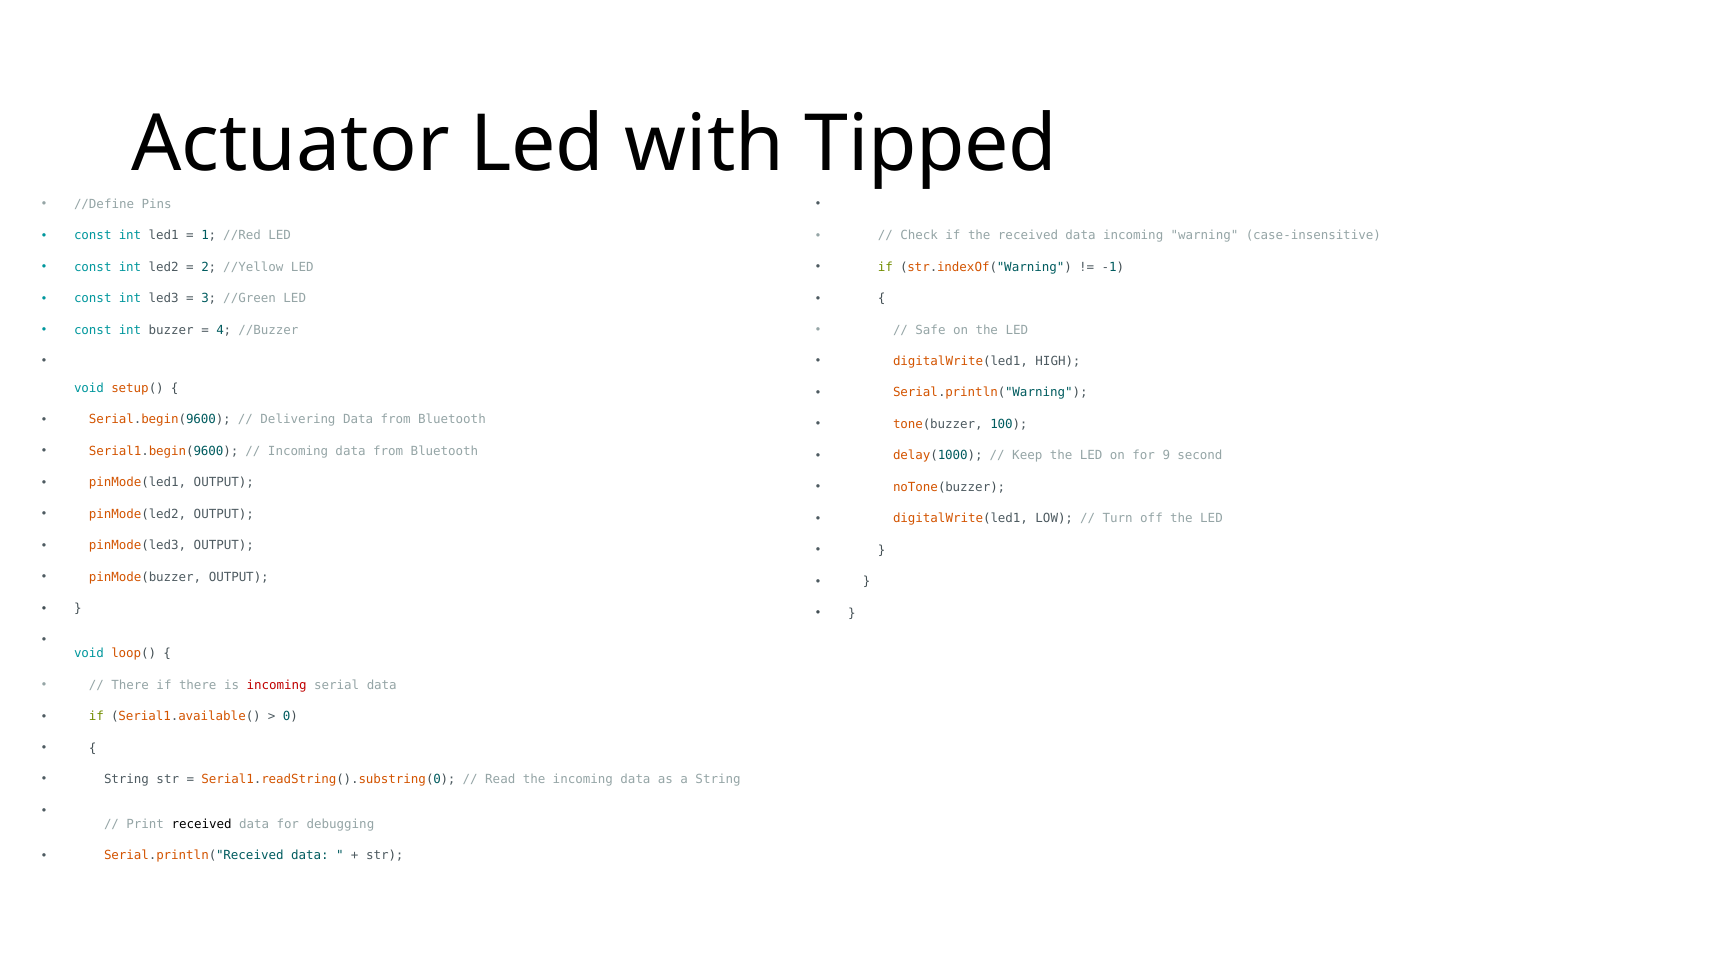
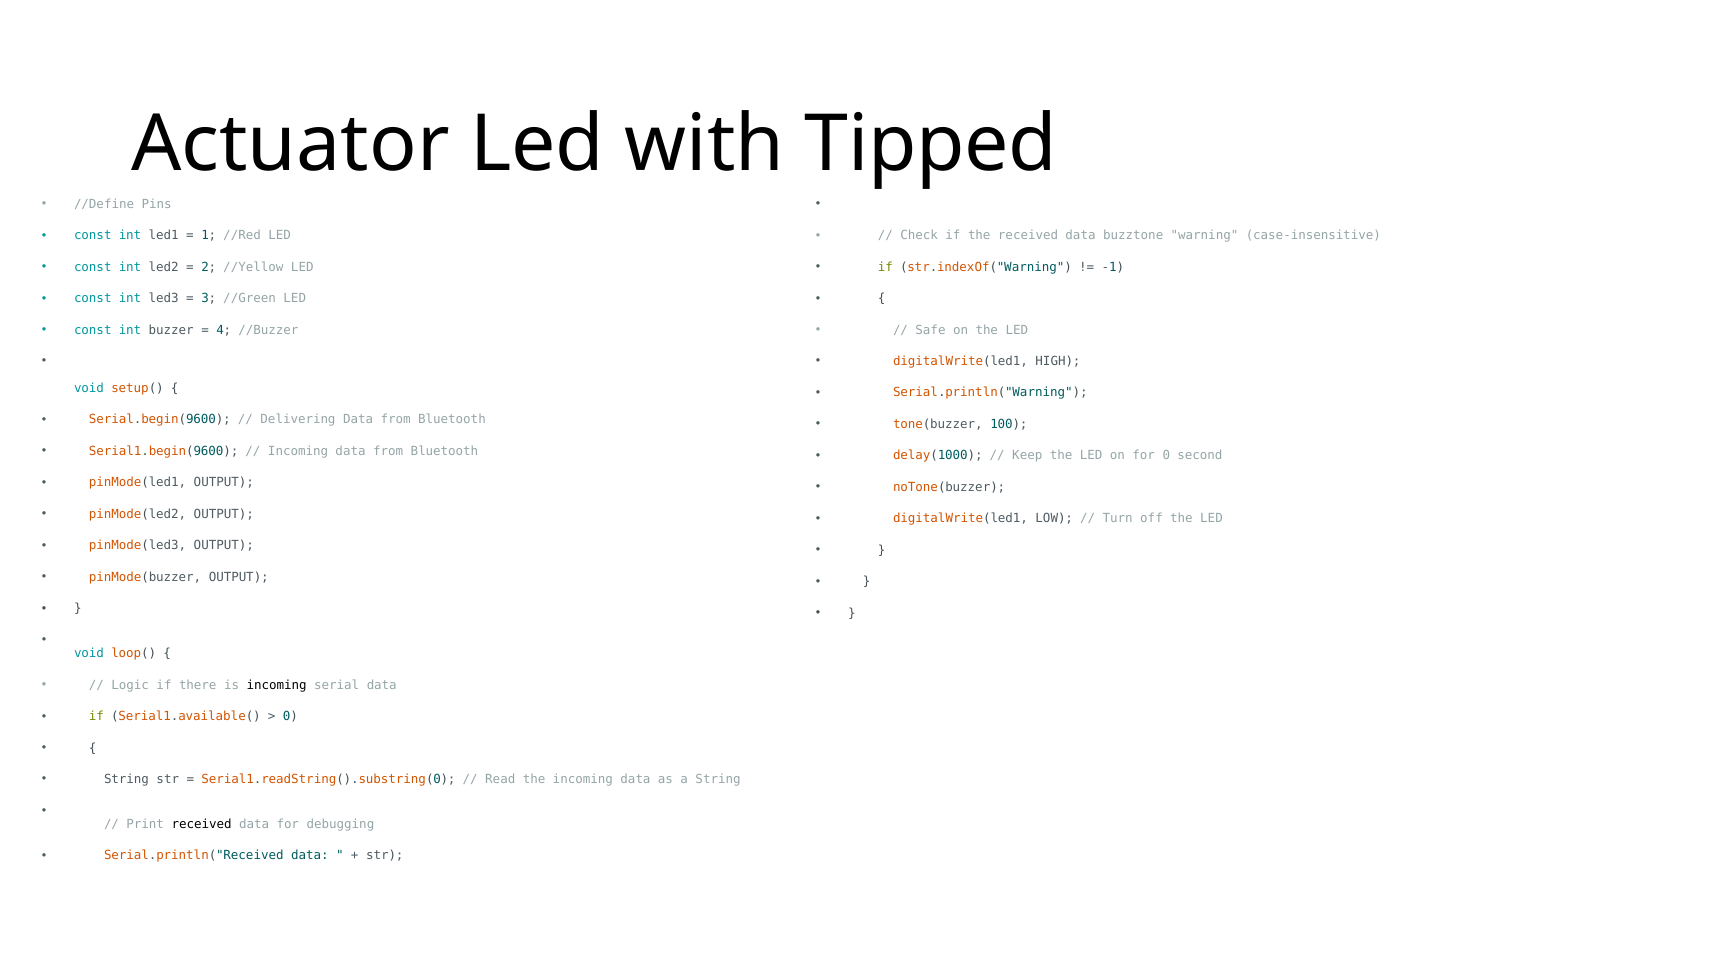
data incoming: incoming -> buzztone (1133, 236)
for 9: 9 -> 0 (1166, 456)
There: There -> Logic (130, 685)
incoming colour: red -> black (277, 685)
